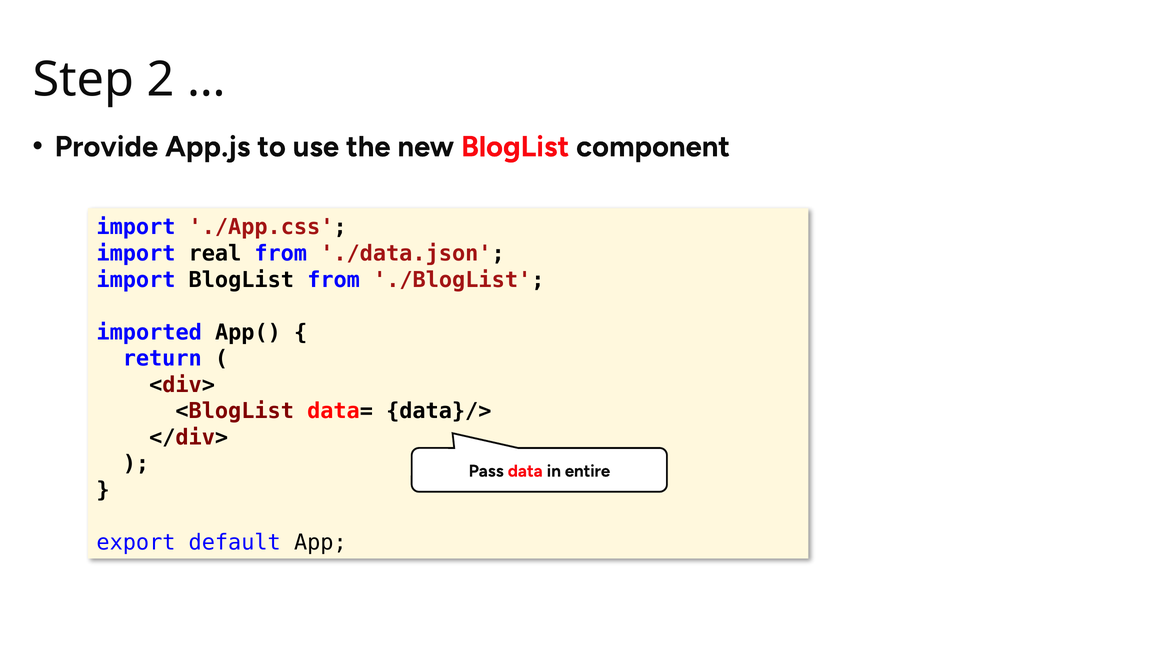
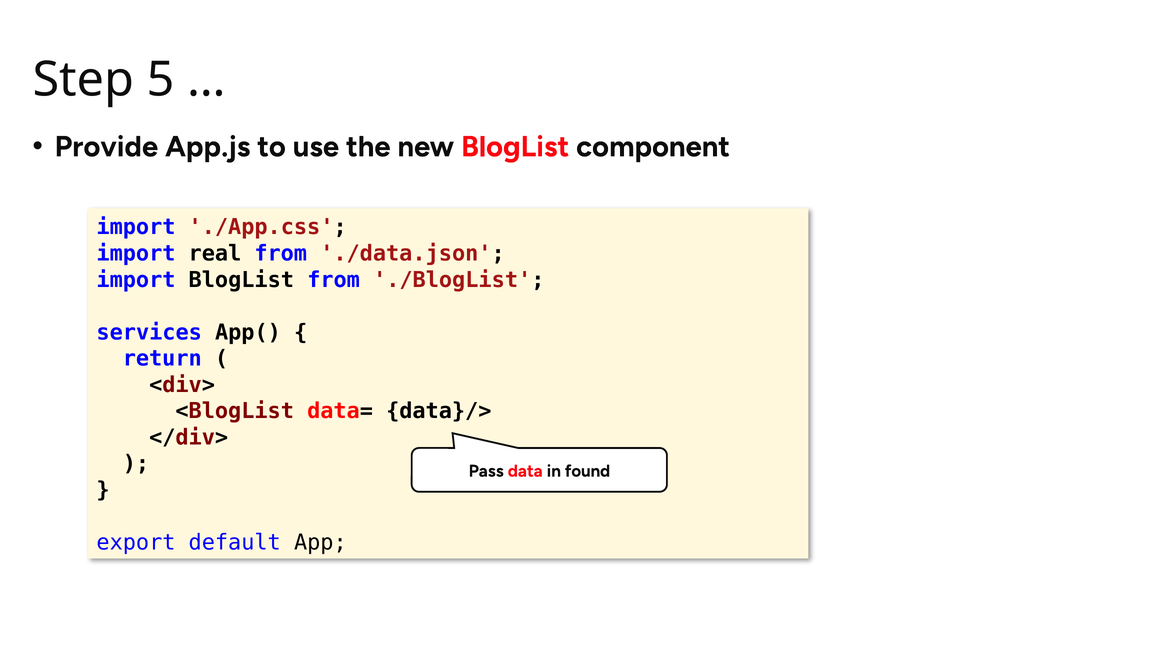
2: 2 -> 5 (161, 80)
imported: imported -> services (149, 332)
entire: entire -> found (587, 471)
